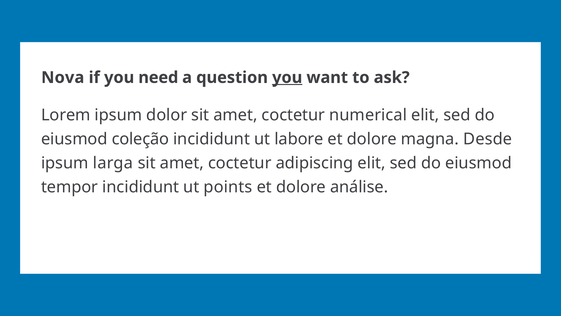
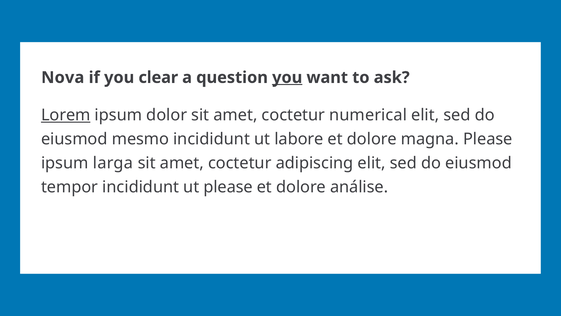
need: need -> clear (158, 77)
Lorem underline: none -> present (66, 115)
coleção: coleção -> mesmo (140, 139)
magna Desde: Desde -> Please (488, 139)
ut points: points -> please (228, 187)
